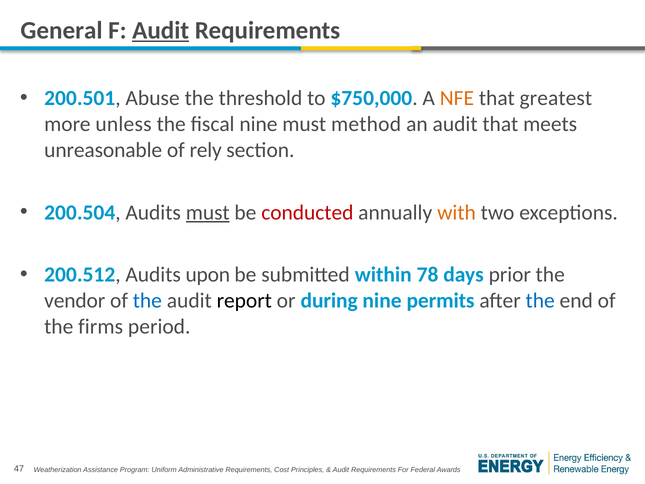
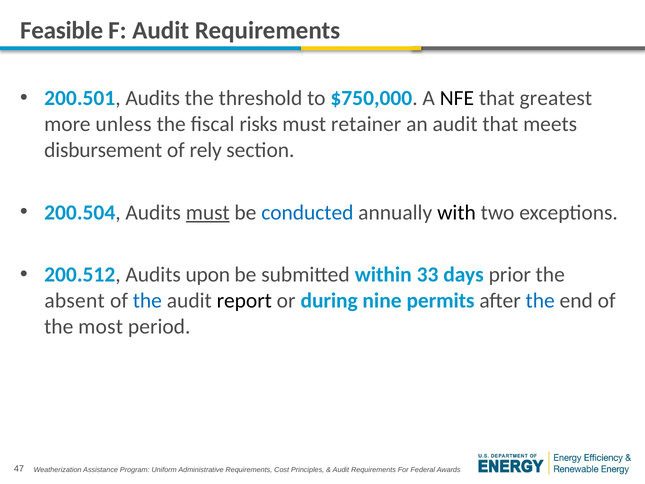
General: General -> Feasible (62, 30)
Audit underline: present -> none (161, 30)
200.501 Abuse: Abuse -> Audits (153, 98)
NFE colour: orange -> black (457, 98)
fiscal nine: nine -> risks (258, 124)
method: method -> retainer (366, 124)
unreasonable: unreasonable -> disbursement (103, 150)
conducted colour: red -> blue (307, 212)
with colour: orange -> black (457, 212)
78: 78 -> 33 (428, 275)
vendor: vendor -> absent (75, 300)
firms: firms -> most (101, 326)
